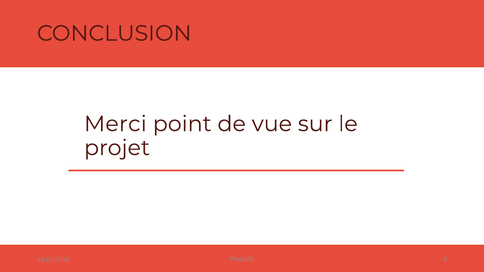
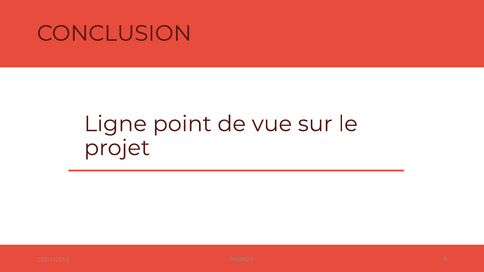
Merci: Merci -> Ligne (115, 124)
